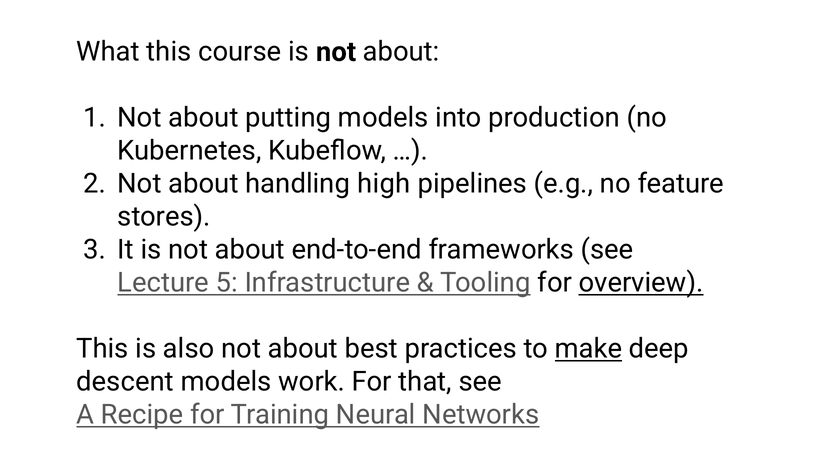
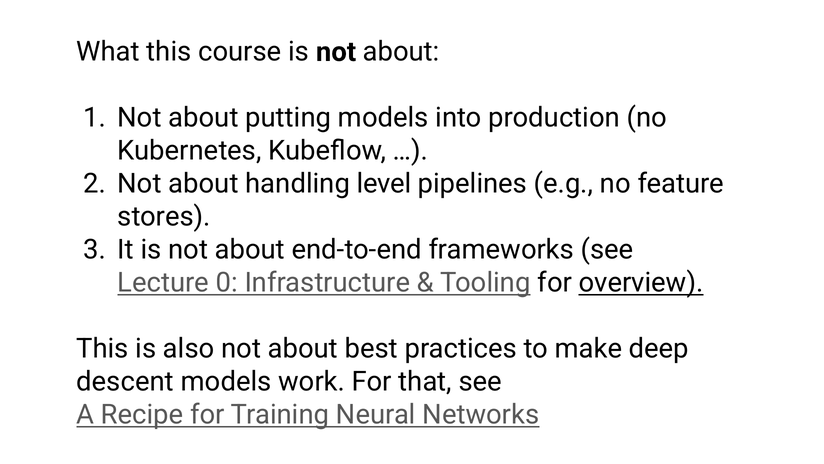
high: high -> level (384, 184)
5: 5 -> 0 (227, 283)
make underline: present -> none (589, 348)
